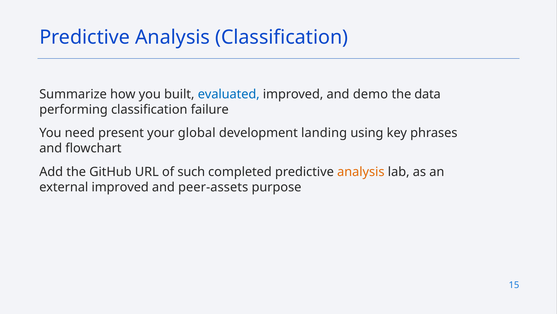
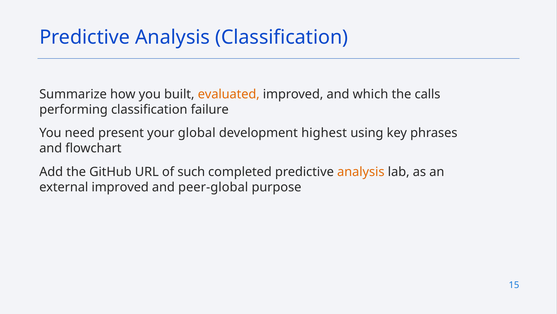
evaluated colour: blue -> orange (229, 94)
demo: demo -> which (370, 94)
data: data -> calls (428, 94)
landing: landing -> highest (324, 133)
peer-assets: peer-assets -> peer-global (213, 187)
